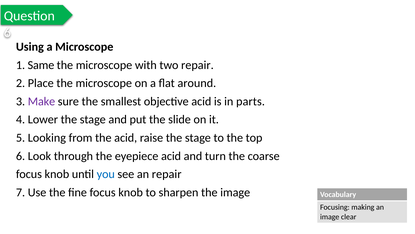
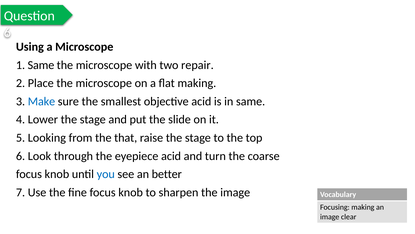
flat around: around -> making (197, 83)
Make colour: purple -> blue (41, 101)
in parts: parts -> same (251, 101)
the acid: acid -> that (126, 138)
an repair: repair -> better (167, 174)
